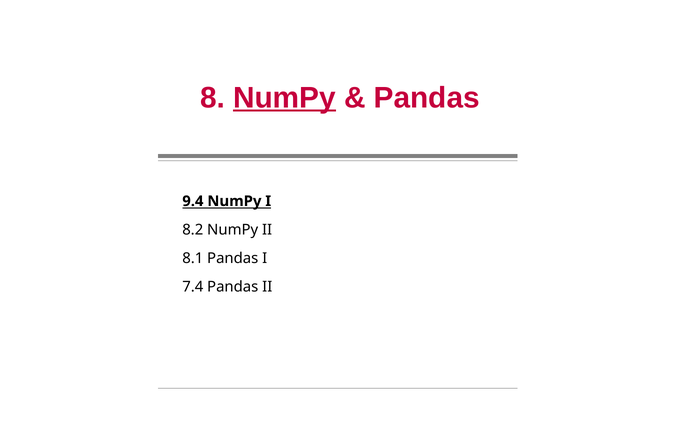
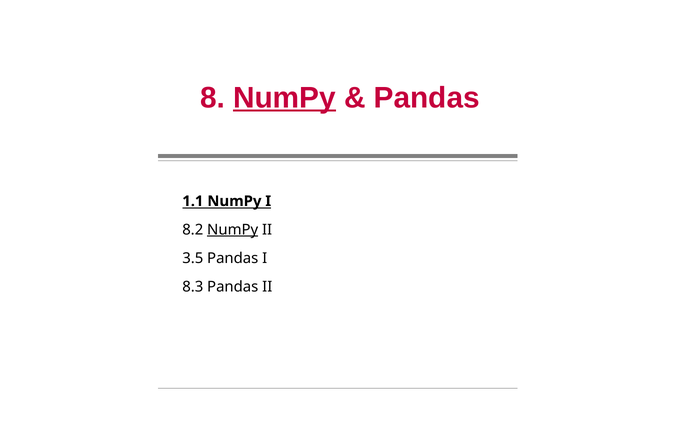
9.4: 9.4 -> 1.1 (193, 201)
NumPy underline: none -> present (233, 230)
8.1: 8.1 -> 3.5 (193, 258)
7.4: 7.4 -> 8.3 (193, 287)
